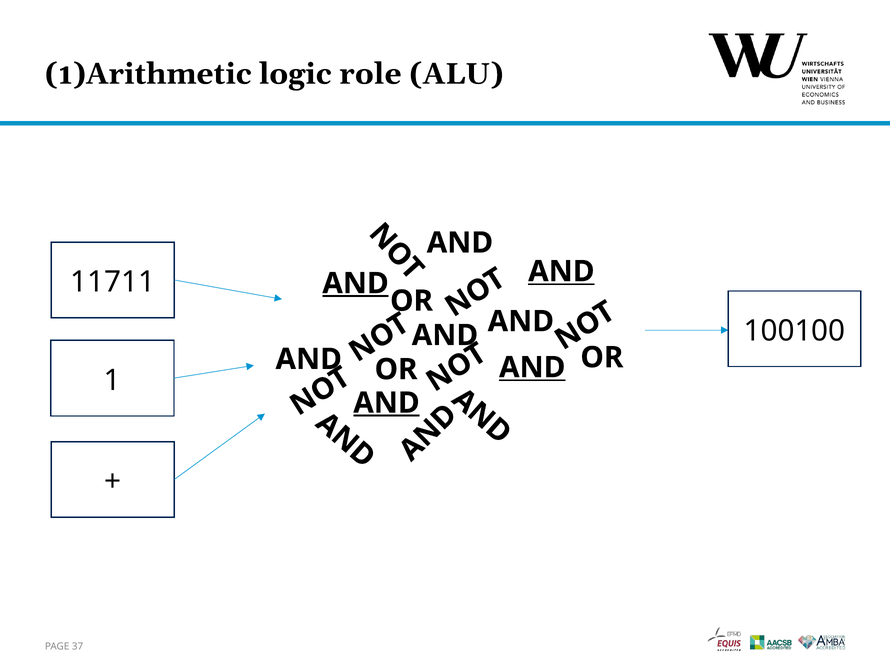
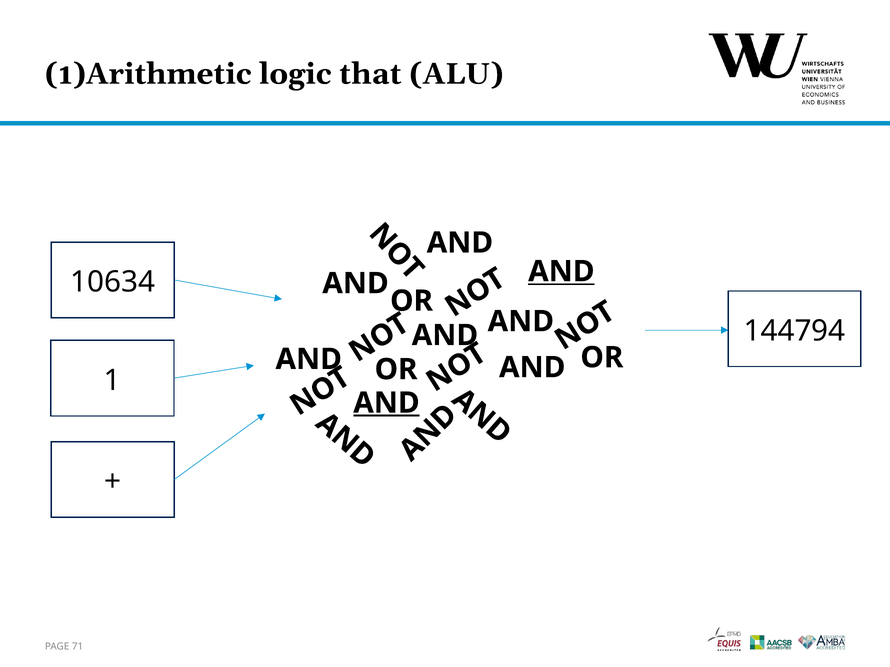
role: role -> that (370, 74)
11711: 11711 -> 10634 (113, 282)
AND underline: present -> none (356, 284)
100100: 100100 -> 144794 (795, 331)
AND underline: present -> none (532, 368)
37: 37 -> 71 (78, 647)
